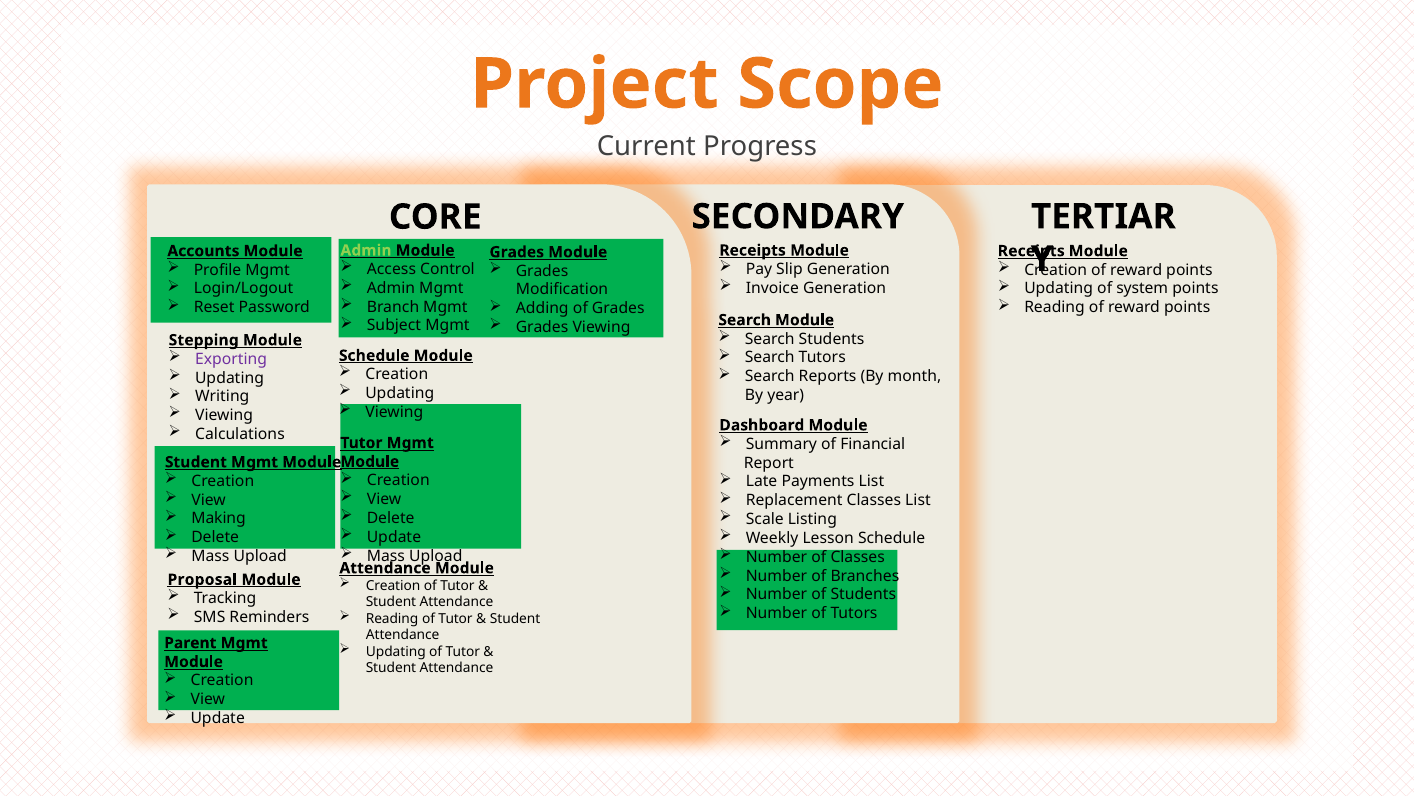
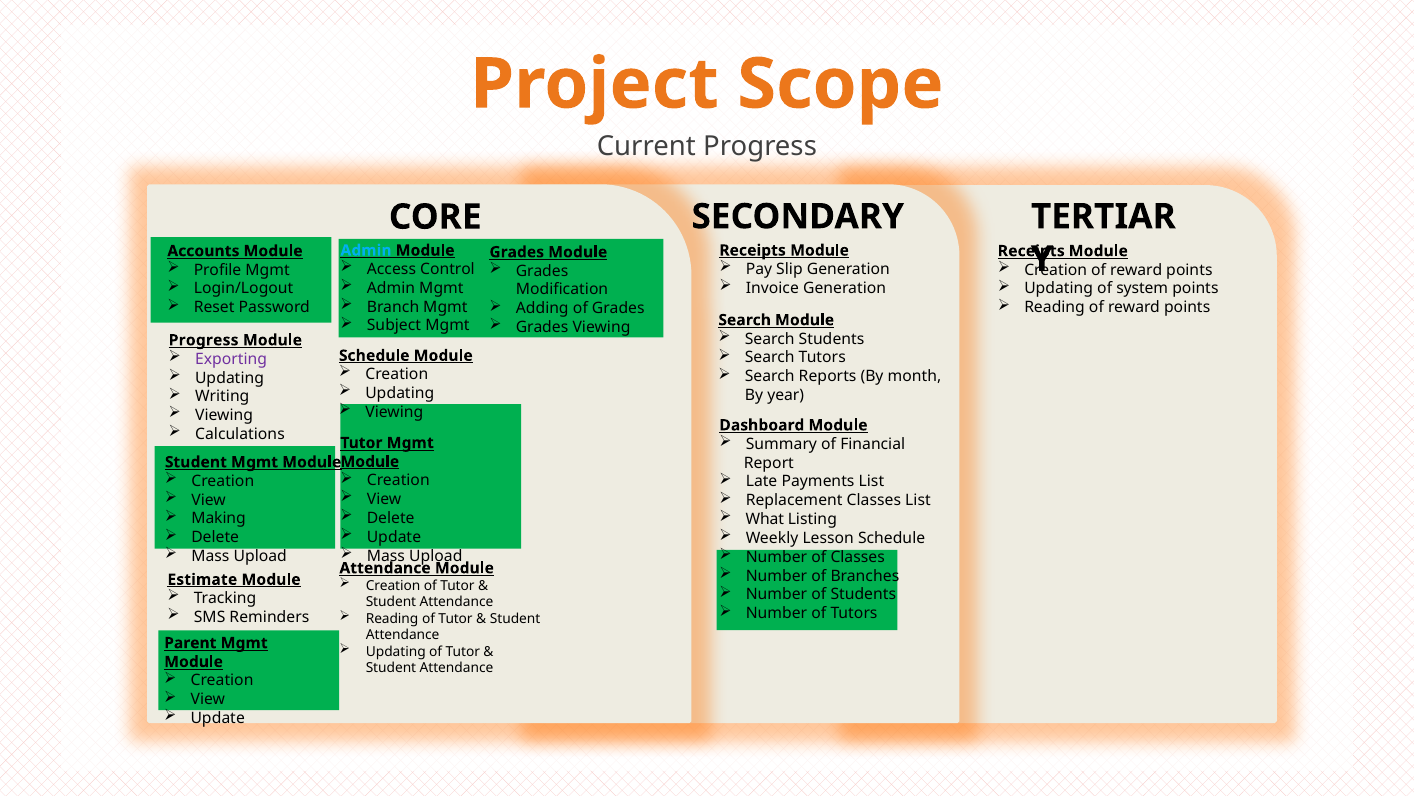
Admin colour: light green -> light blue (366, 250)
Stepping: Stepping -> Progress (204, 340)
Scale: Scale -> What (765, 519)
Proposal: Proposal -> Estimate (202, 579)
